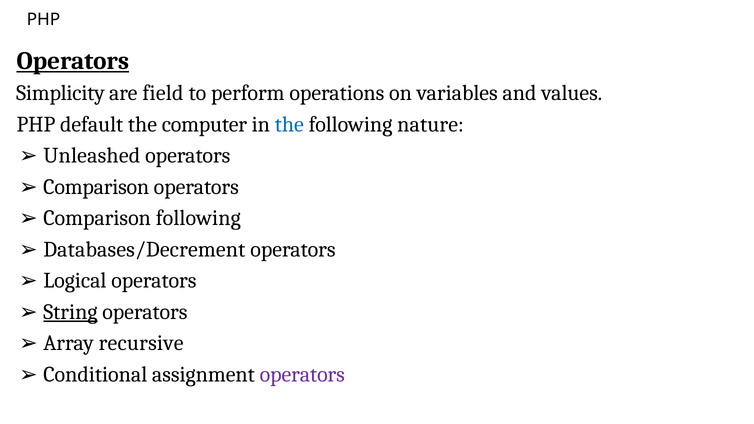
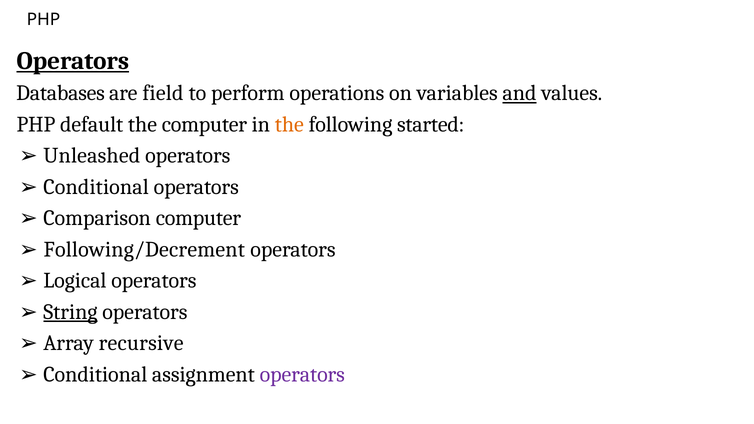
Simplicity: Simplicity -> Databases (61, 93)
and underline: none -> present (519, 93)
the colour: blue -> orange (289, 124)
nature: nature -> started (431, 124)
Comparison: Comparison -> Conditional (96, 187)
Comparison following: following -> computer (198, 218)
Databases/Decrement: Databases/Decrement -> Following/Decrement (144, 250)
